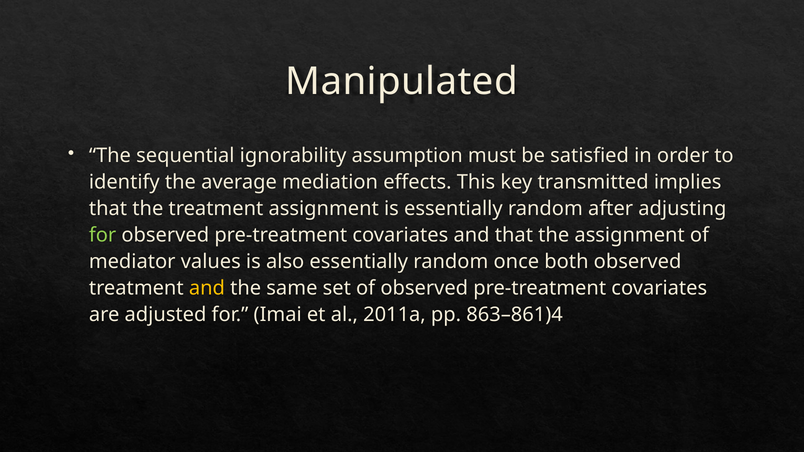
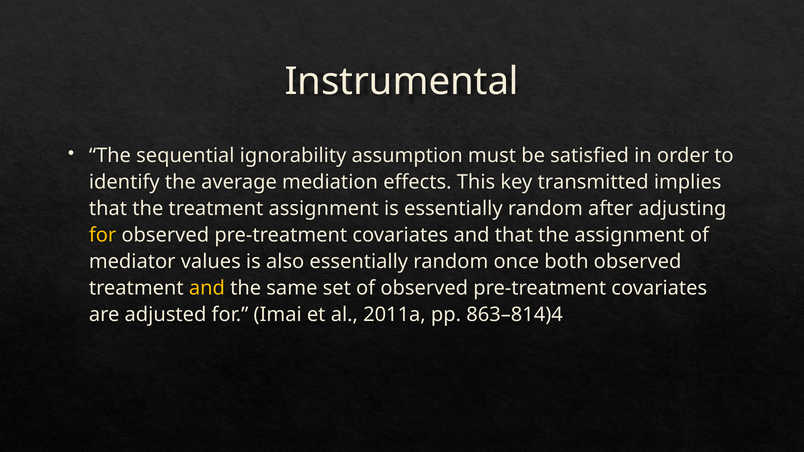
Manipulated: Manipulated -> Instrumental (402, 81)
for colour: light green -> yellow (103, 235)
863–861)4: 863–861)4 -> 863–814)4 (515, 315)
